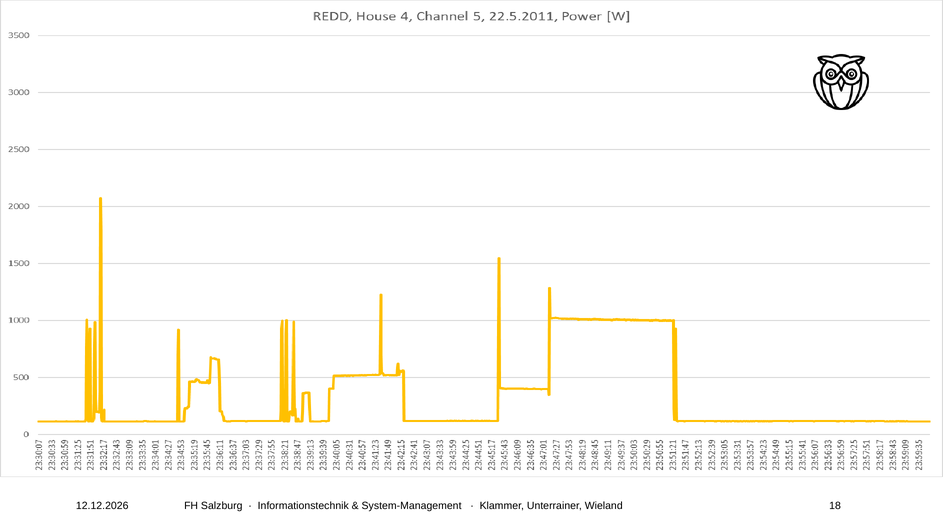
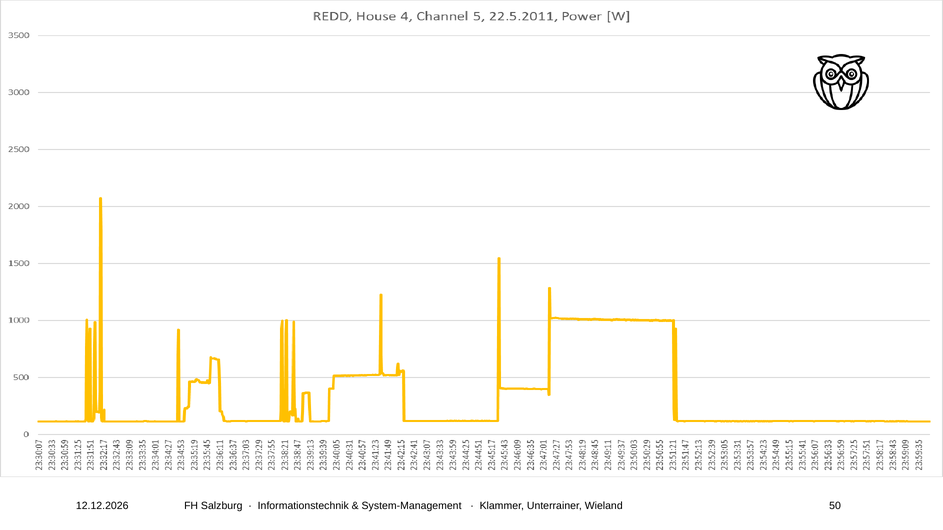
18: 18 -> 50 (835, 506)
